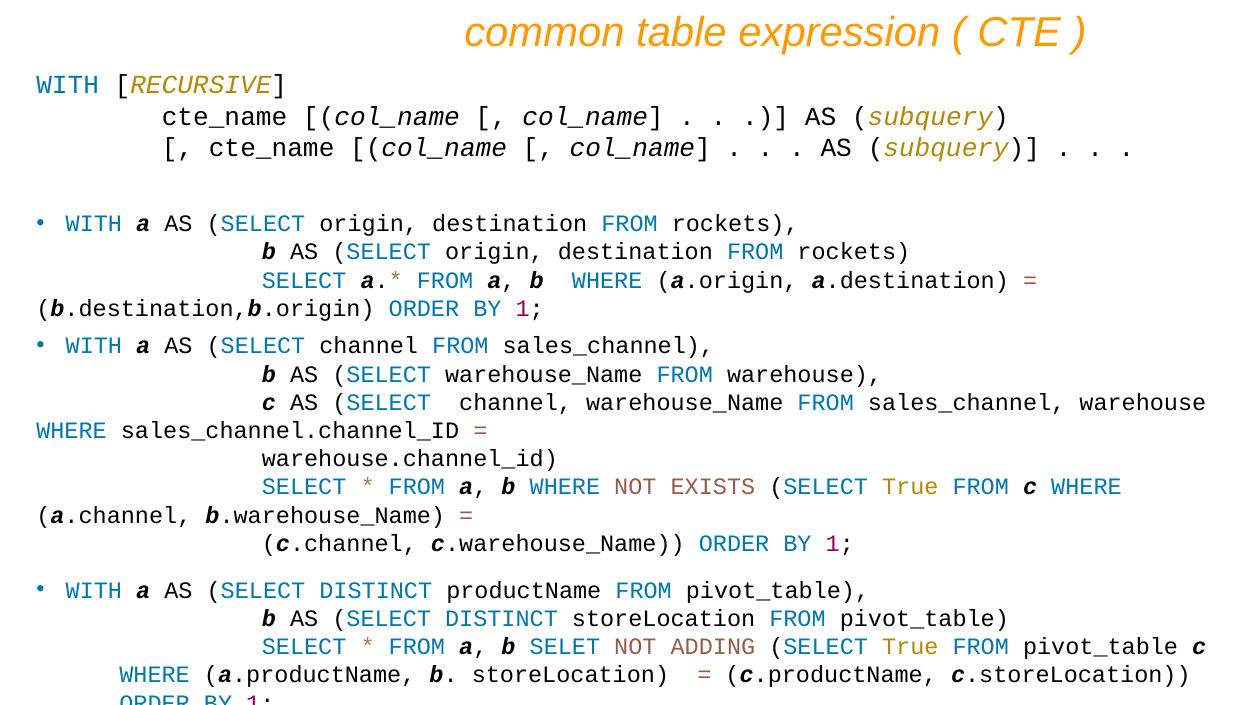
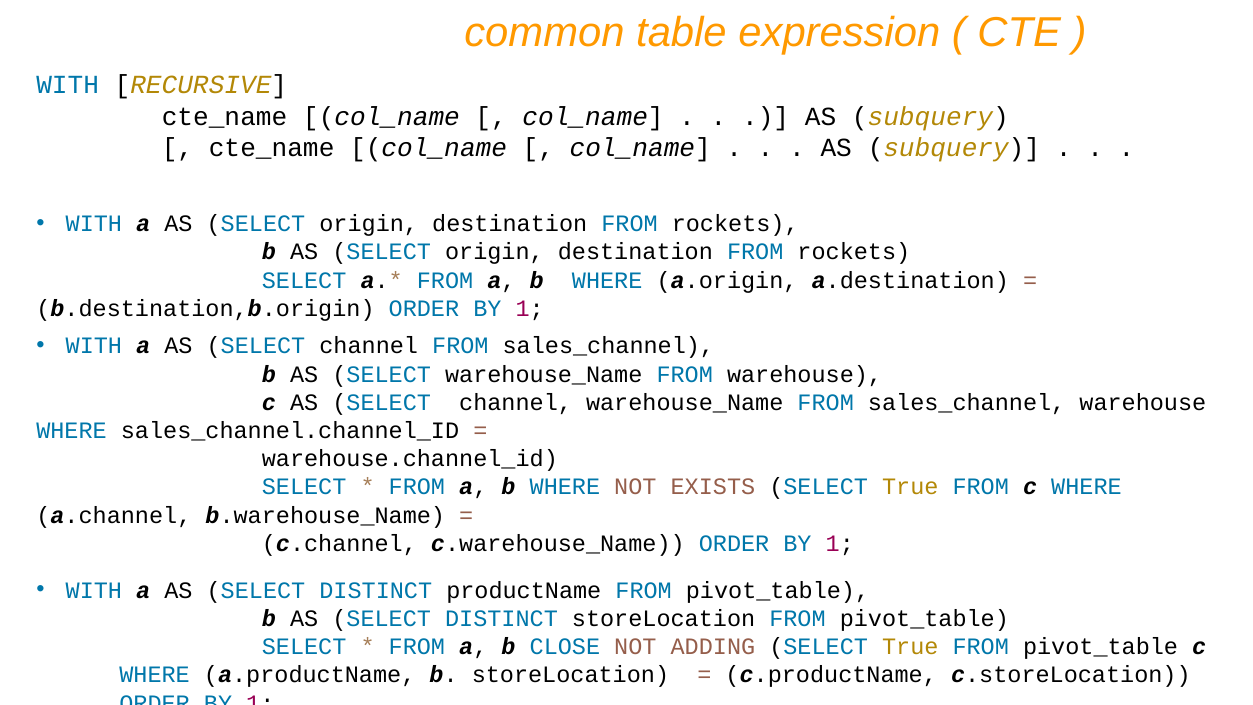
SELET: SELET -> CLOSE (565, 647)
